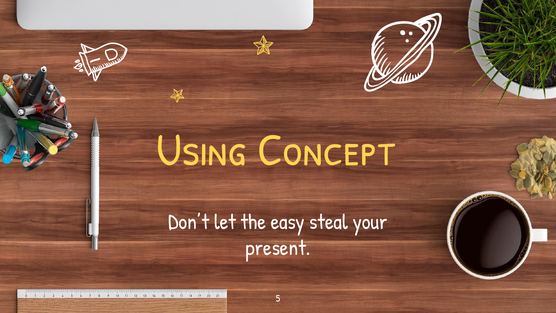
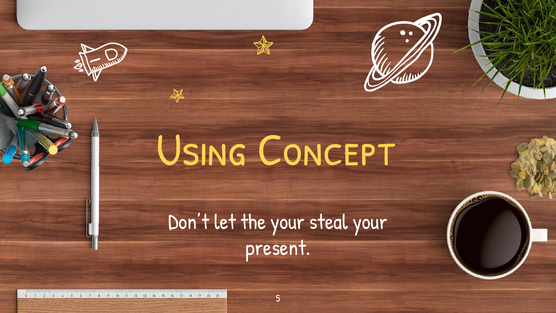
the easy: easy -> your (288, 222)
